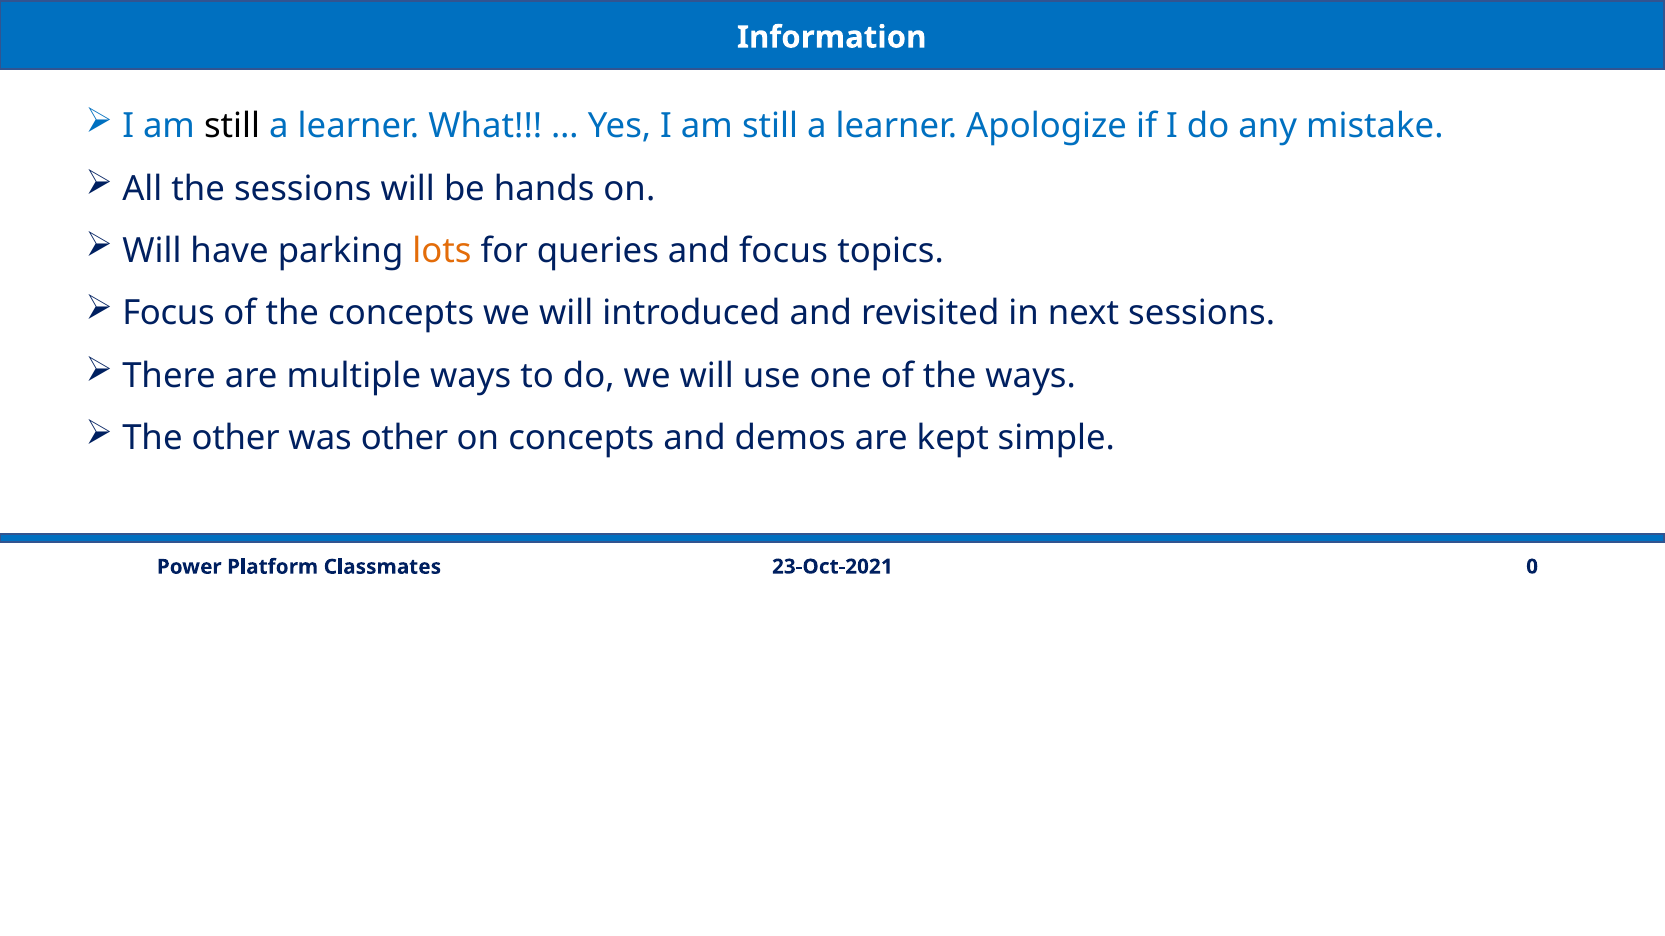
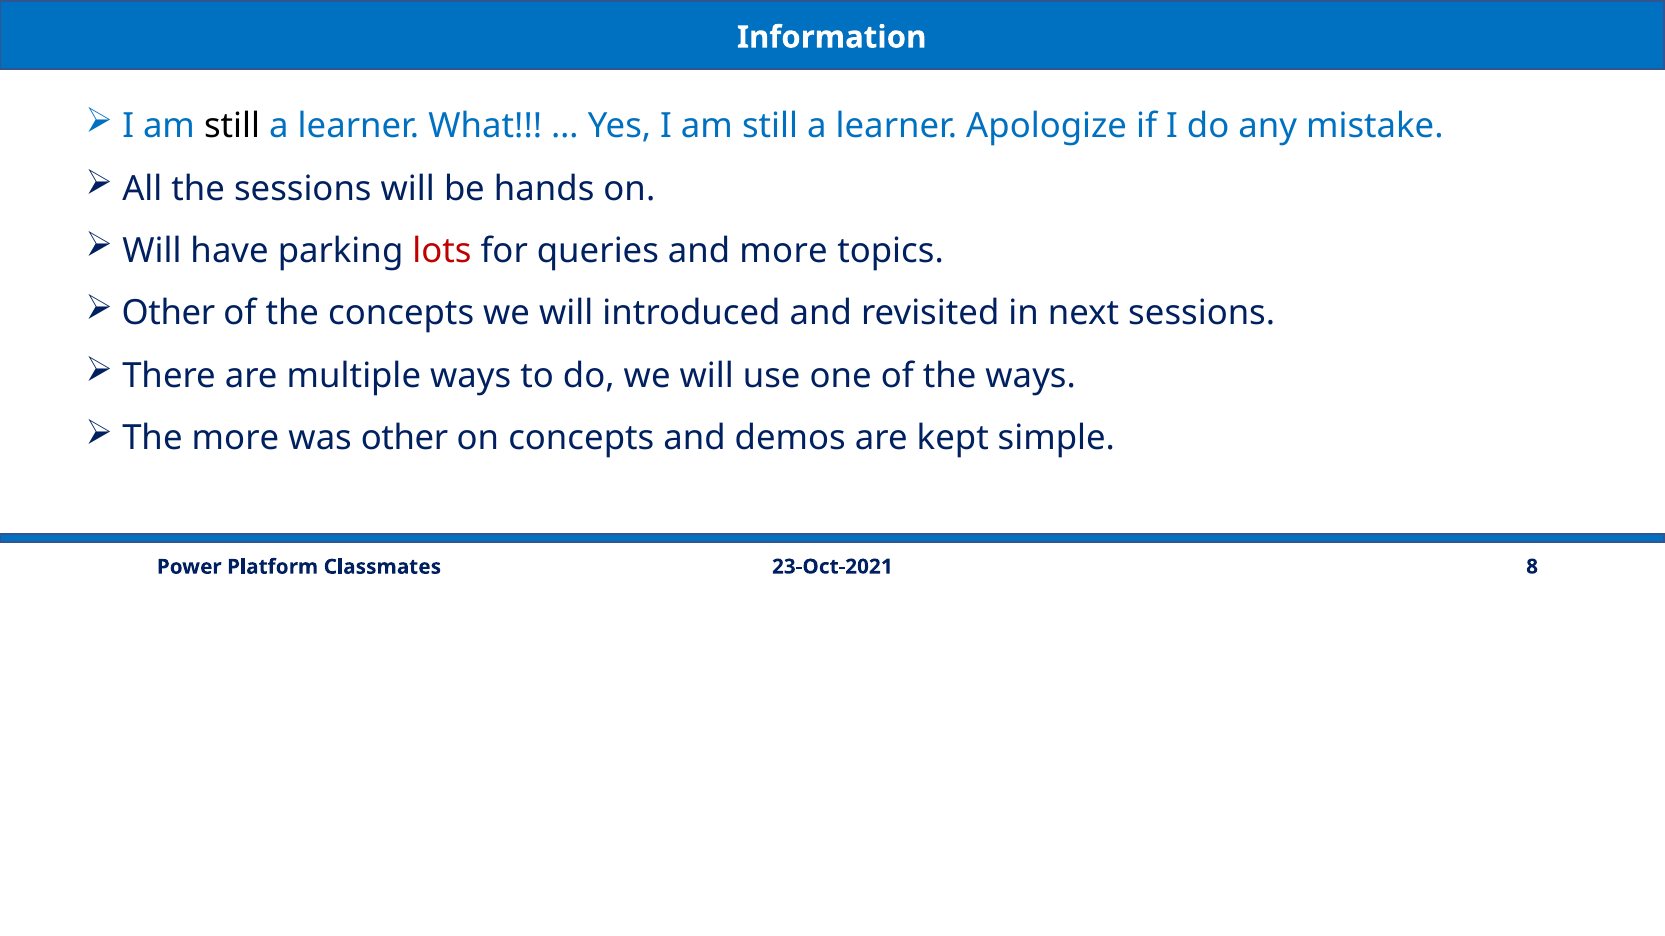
lots colour: orange -> red (442, 251)
and focus: focus -> more (784, 251)
Focus: Focus -> Other (168, 314)
The other: other -> more (235, 439)
0: 0 -> 8 (1532, 567)
